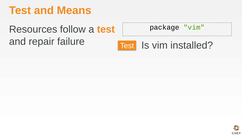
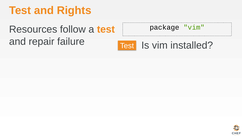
Means: Means -> Rights (74, 10)
